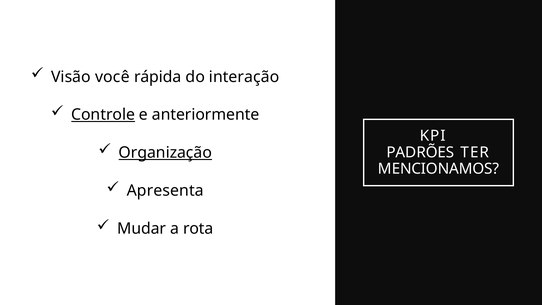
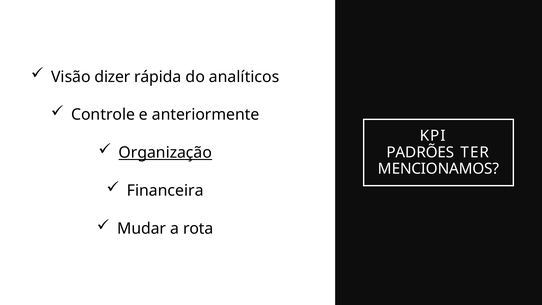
você: você -> dizer (112, 77)
interação: interação -> analíticos (244, 77)
Controle underline: present -> none (103, 115)
Apresenta: Apresenta -> Financeira (165, 191)
